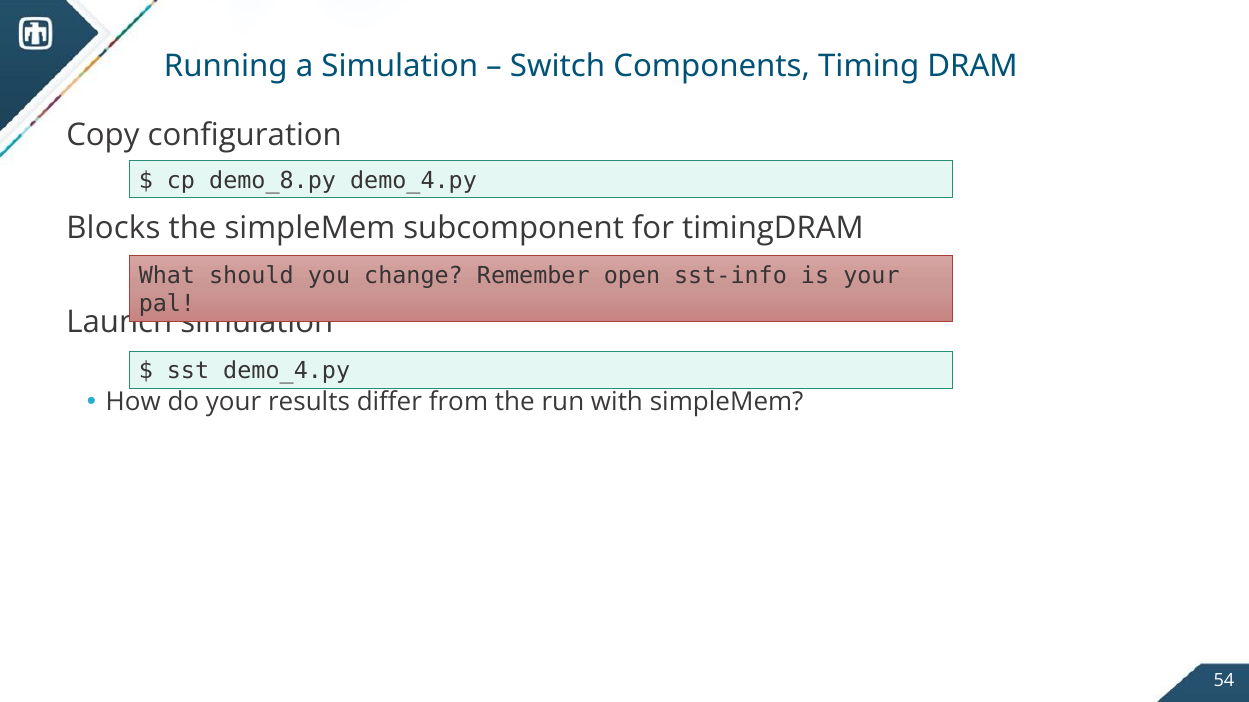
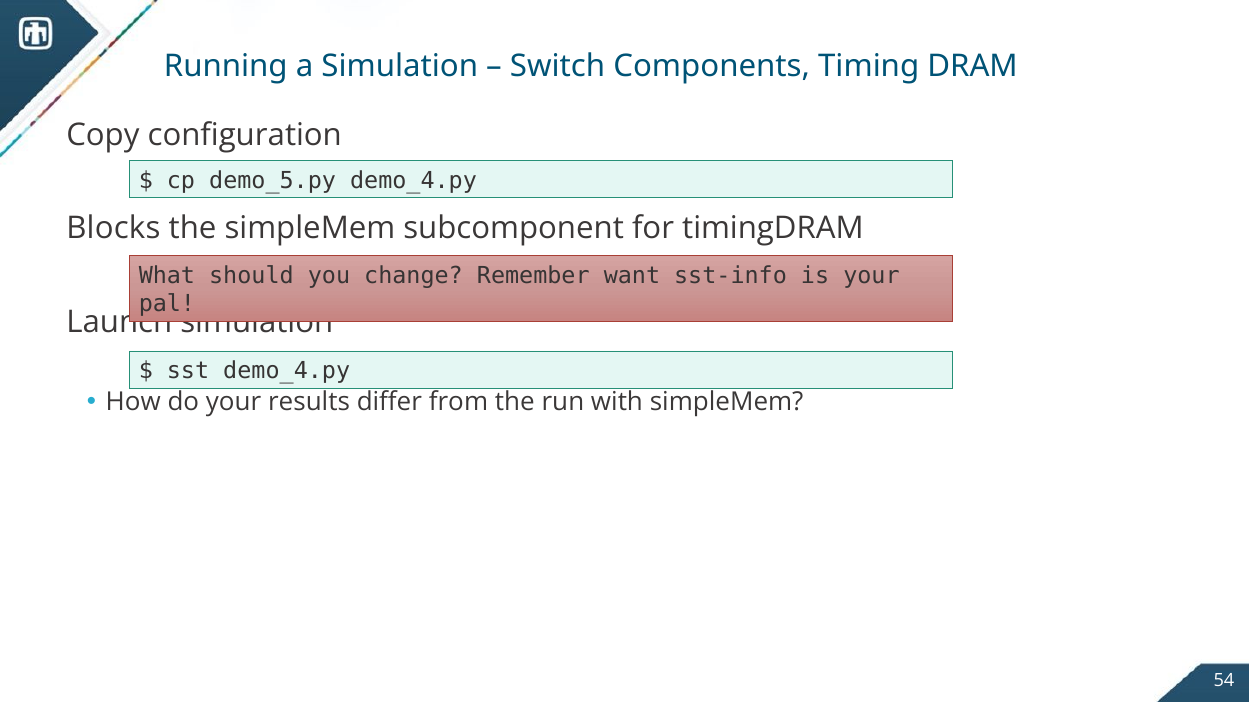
demo_8.py: demo_8.py -> demo_5.py (273, 181)
open: open -> want (632, 276)
